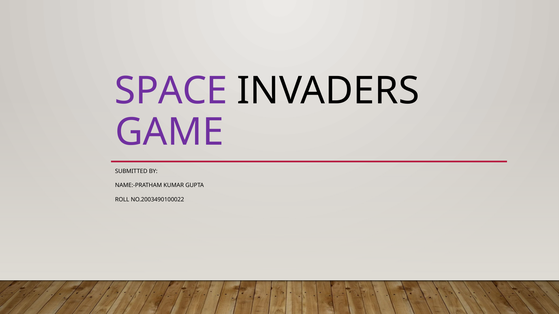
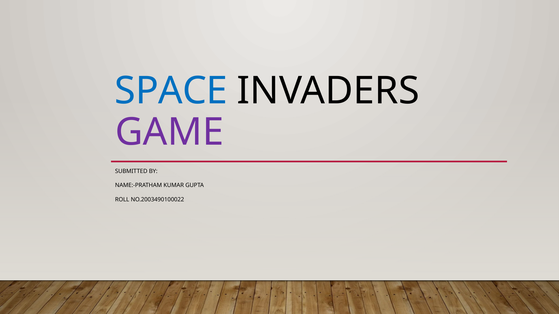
SPACE colour: purple -> blue (171, 91)
